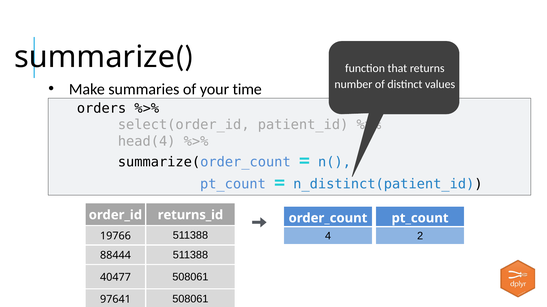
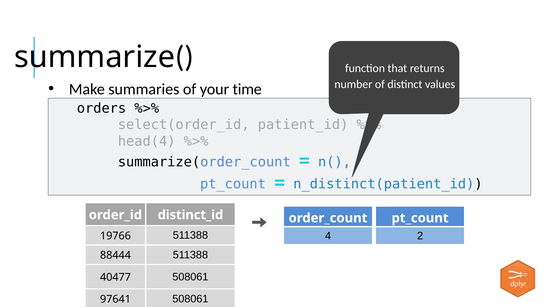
returns_id: returns_id -> distinct_id (190, 215)
